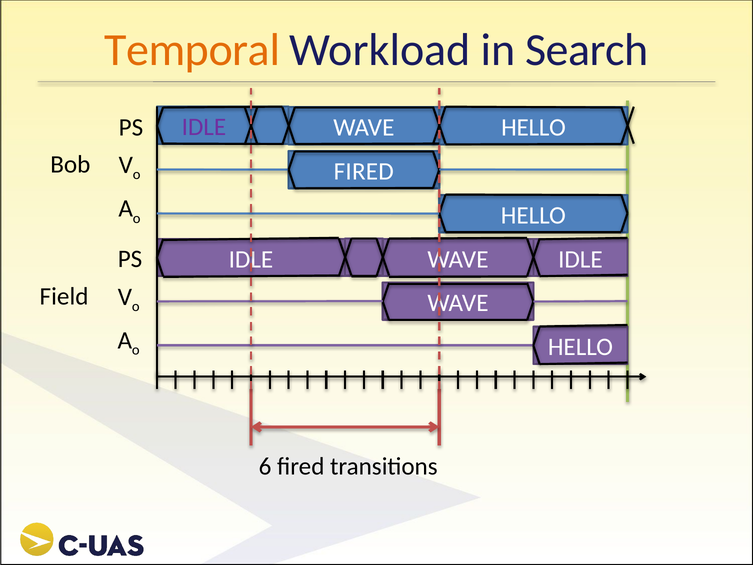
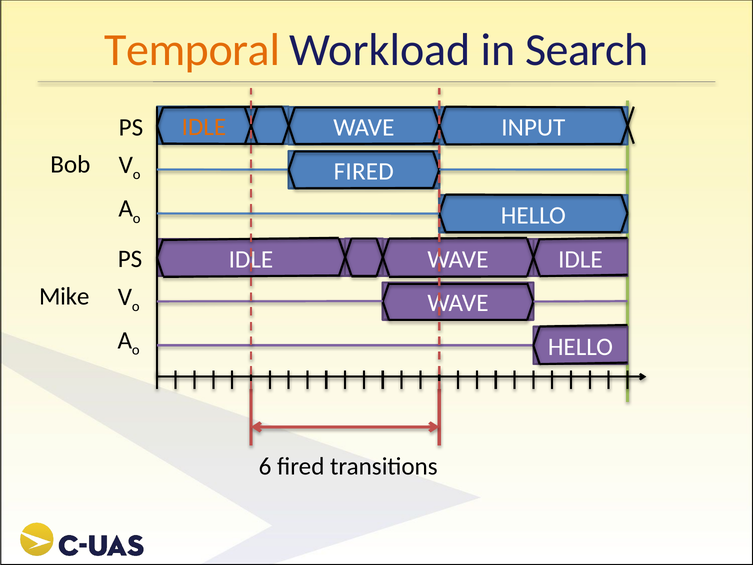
IDLE colour: purple -> orange (204, 127)
HELLO: HELLO -> INPUT (533, 127)
Field: Field -> Mike (64, 296)
